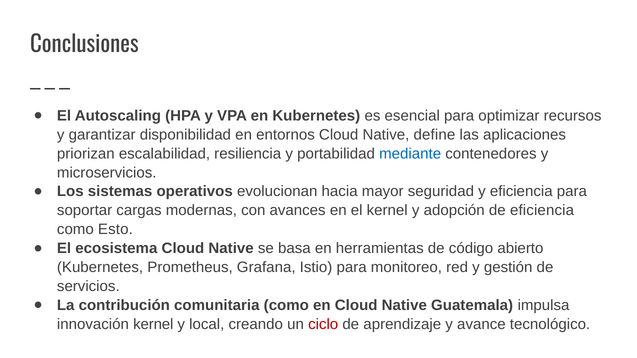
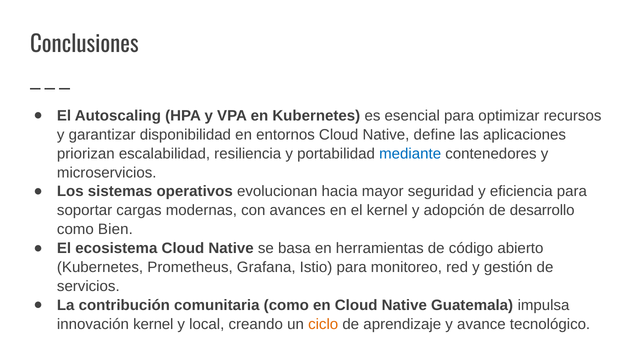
de eficiencia: eficiencia -> desarrollo (542, 211)
Esto: Esto -> Bien (115, 230)
ciclo colour: red -> orange (323, 324)
